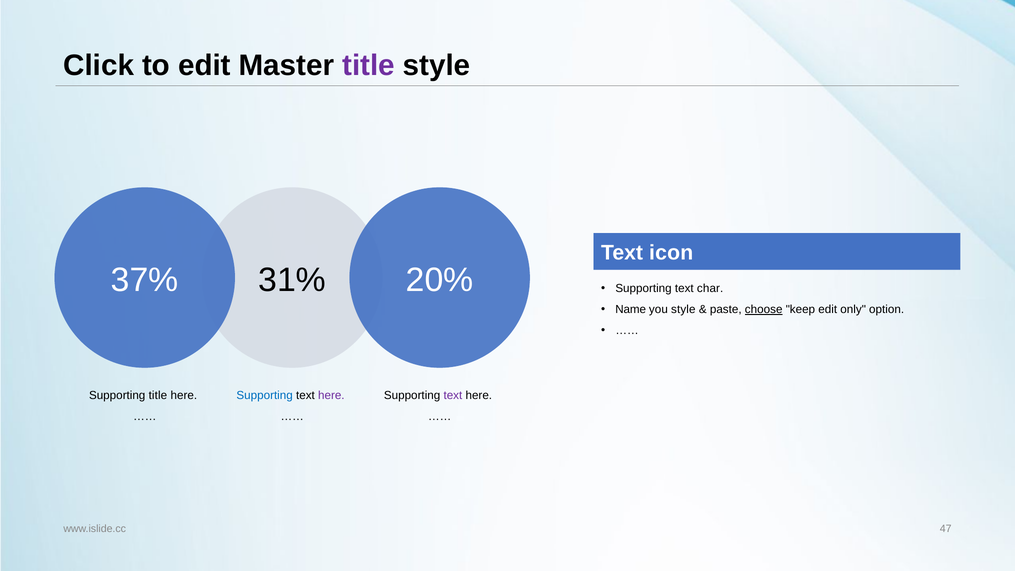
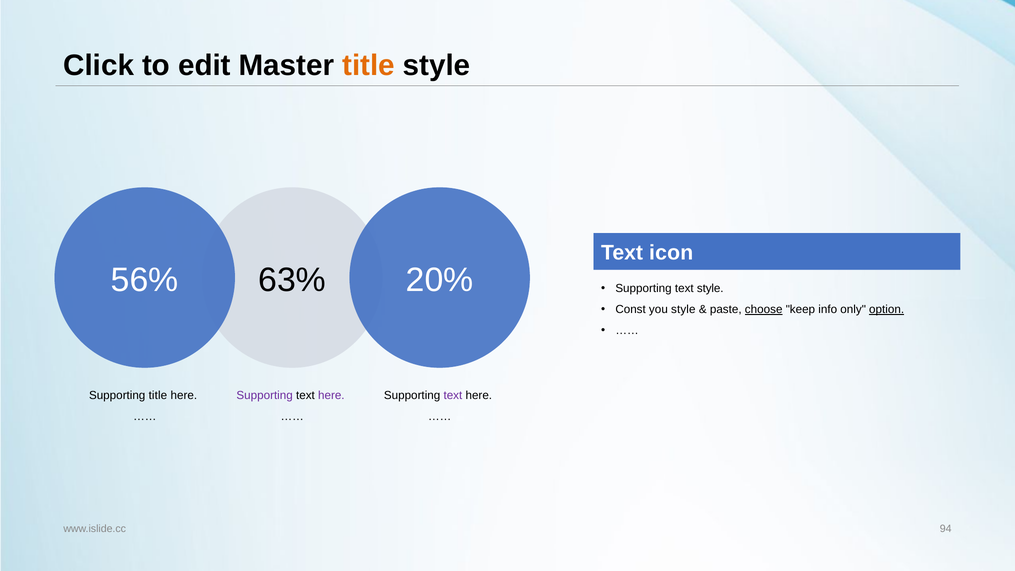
title colour: purple -> orange (369, 66)
37%: 37% -> 56% (145, 280)
31%: 31% -> 63% (292, 280)
text char: char -> style (710, 288)
Name: Name -> Const (631, 309)
keep edit: edit -> info (828, 309)
option underline: none -> present (887, 309)
Supporting colour: blue -> purple (265, 395)
47: 47 -> 94 (946, 529)
